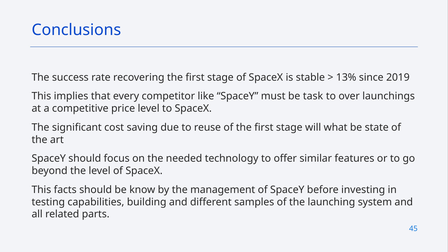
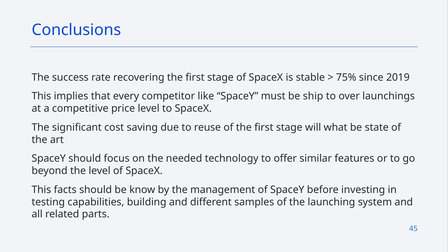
13%: 13% -> 75% (346, 77)
task: task -> ship (313, 96)
